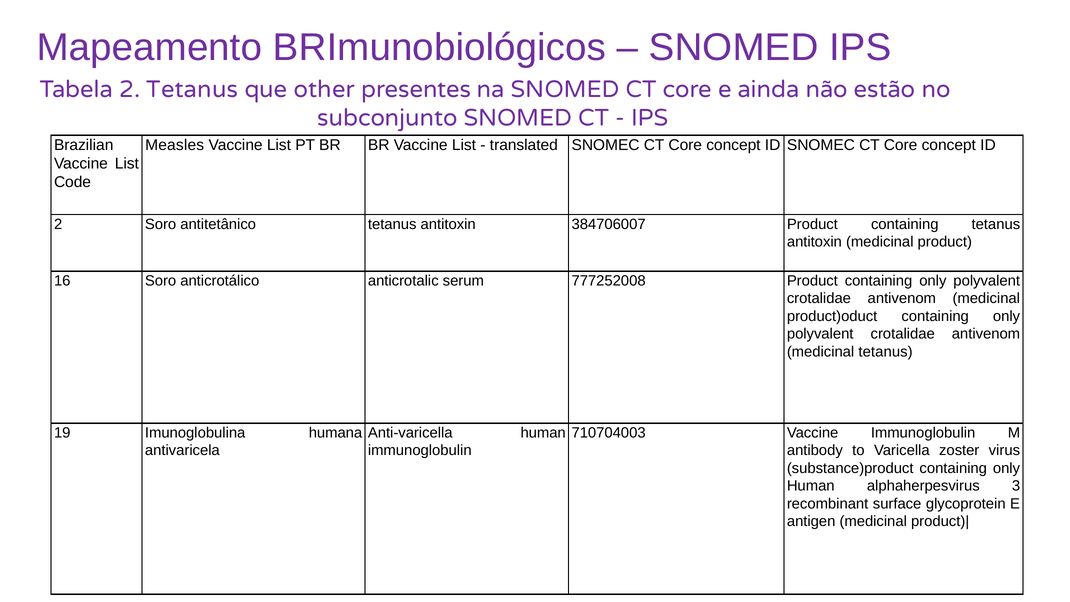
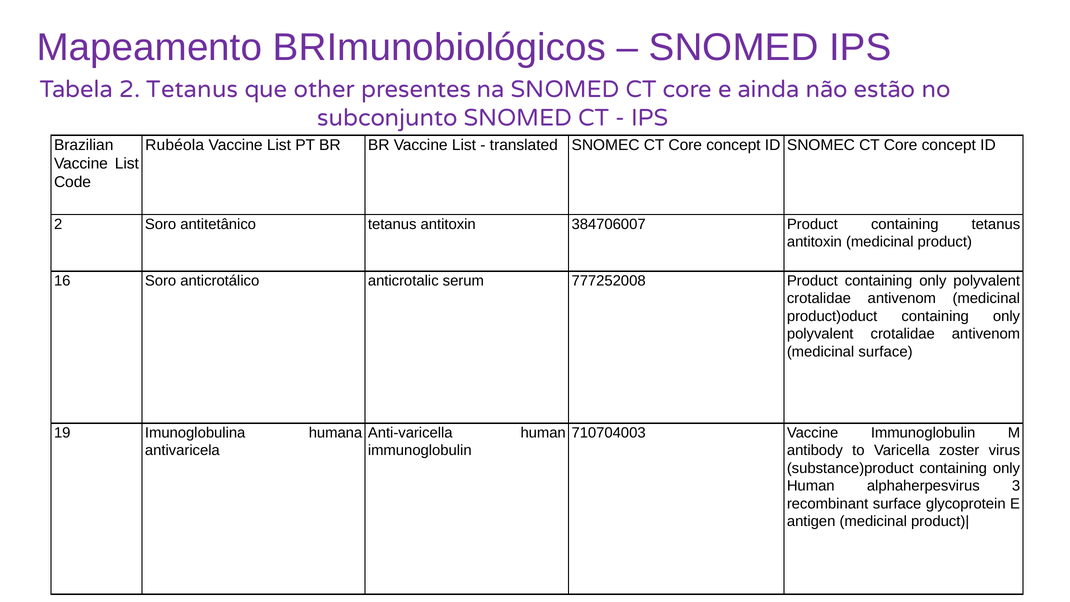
Measles: Measles -> Rubéola (175, 145)
medicinal tetanus: tetanus -> surface (886, 352)
